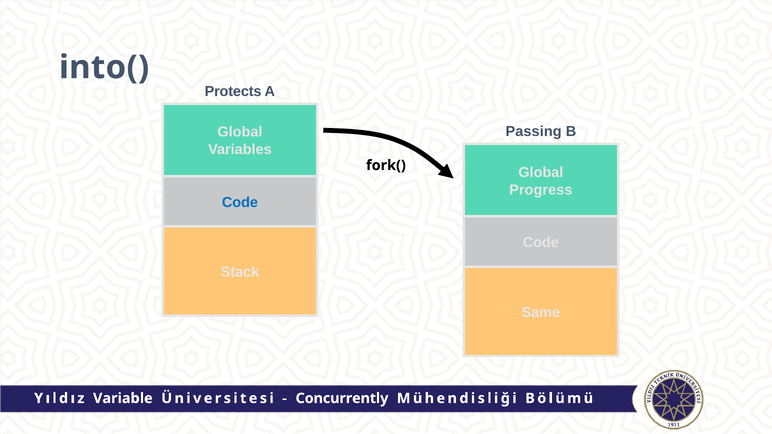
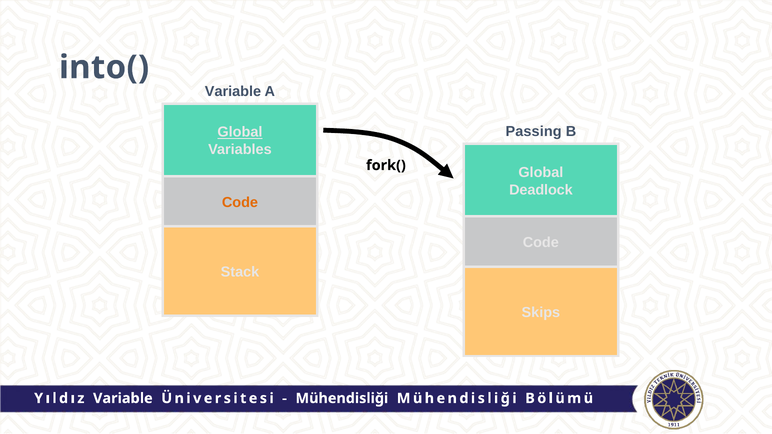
Protects: Protects -> Variable (233, 91)
Global underline: none -> present (240, 132)
Progress: Progress -> Deadlock (541, 190)
Code colour: blue -> orange (240, 202)
Same: Same -> Skips (541, 313)
Concurrently: Concurrently -> Mühendisliği (342, 399)
